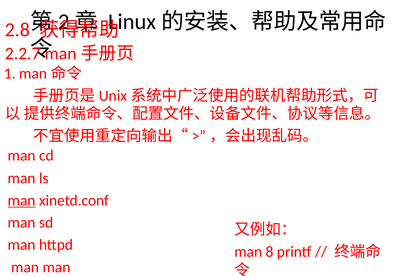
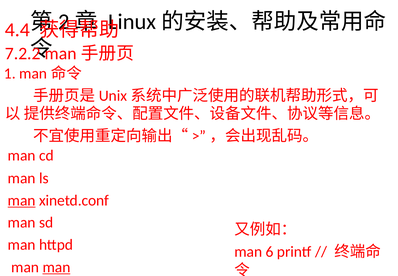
2.8: 2.8 -> 4.4 (17, 30)
2.2.7: 2.2.7 -> 7.2.2 (23, 54)
8: 8 -> 6 (270, 251)
man underline: none -> present (56, 267)
